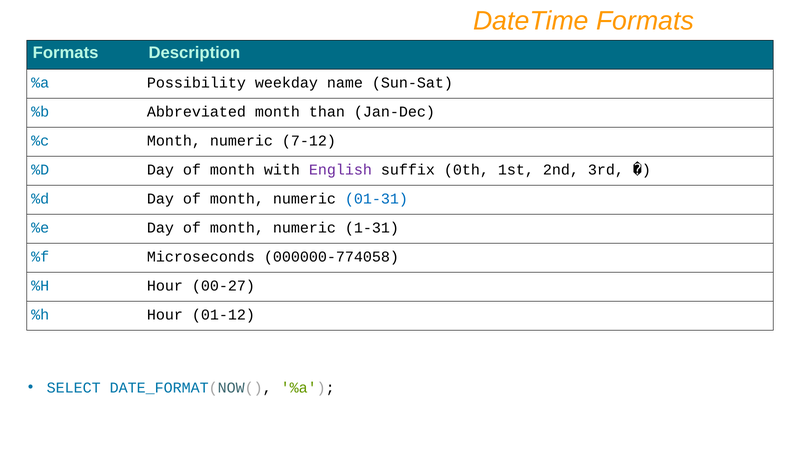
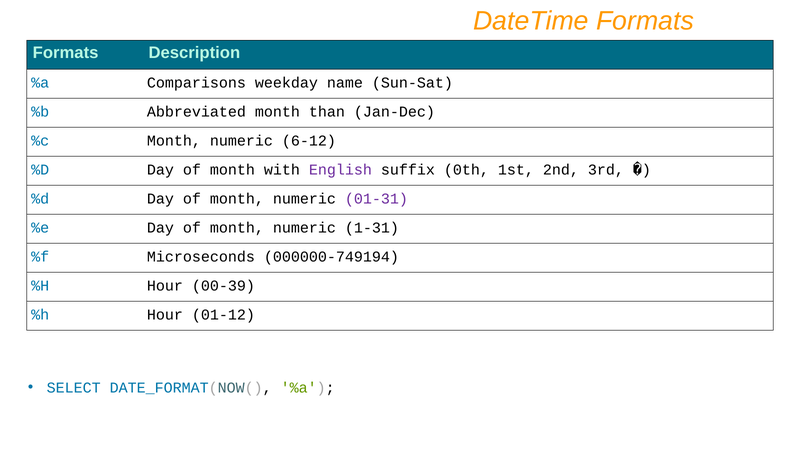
Possibility: Possibility -> Comparisons (196, 83)
7-12: 7-12 -> 6-12 (309, 141)
01-31 colour: blue -> purple (376, 199)
000000-774058: 000000-774058 -> 000000-749194 (331, 257)
00-27: 00-27 -> 00-39 (223, 286)
